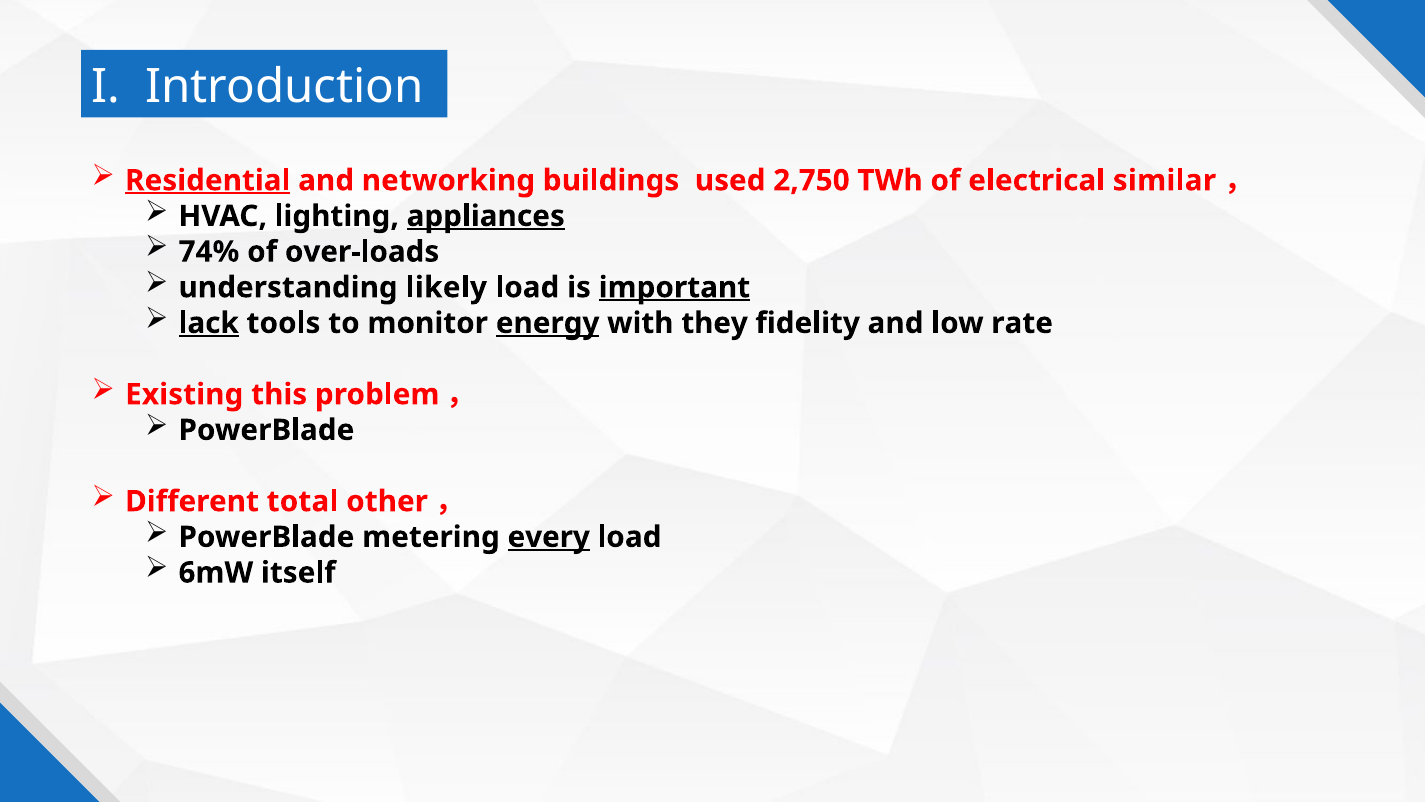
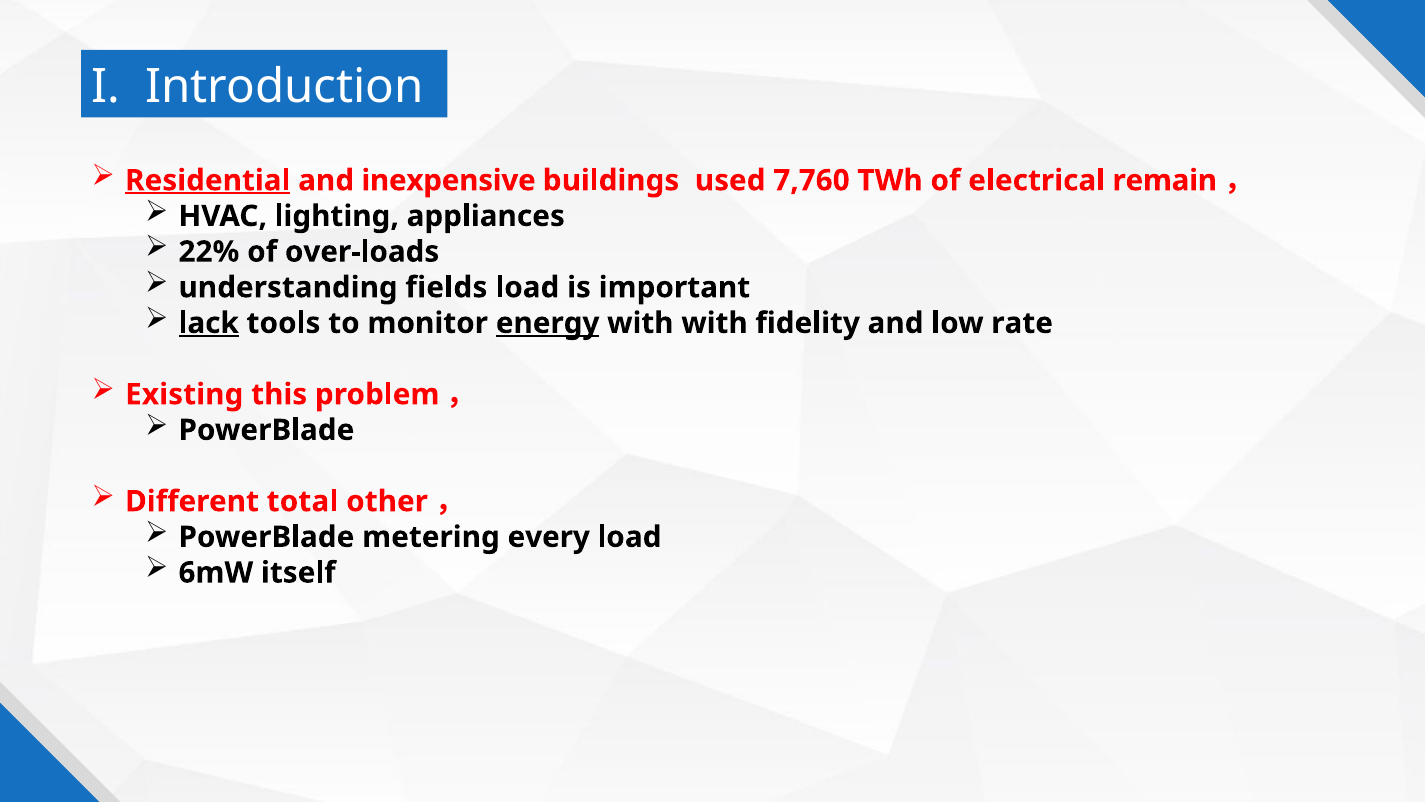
networking: networking -> inexpensive (449, 180)
2,750: 2,750 -> 7,760 (811, 180)
similar: similar -> remain (1165, 180)
appliances underline: present -> none (486, 216)
74%: 74% -> 22% (209, 252)
likely: likely -> fields (446, 287)
important underline: present -> none (674, 287)
with they: they -> with (715, 323)
every underline: present -> none (549, 537)
